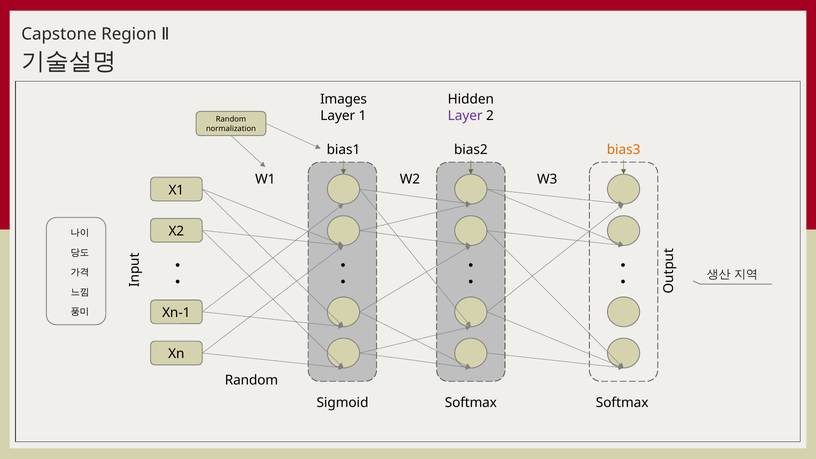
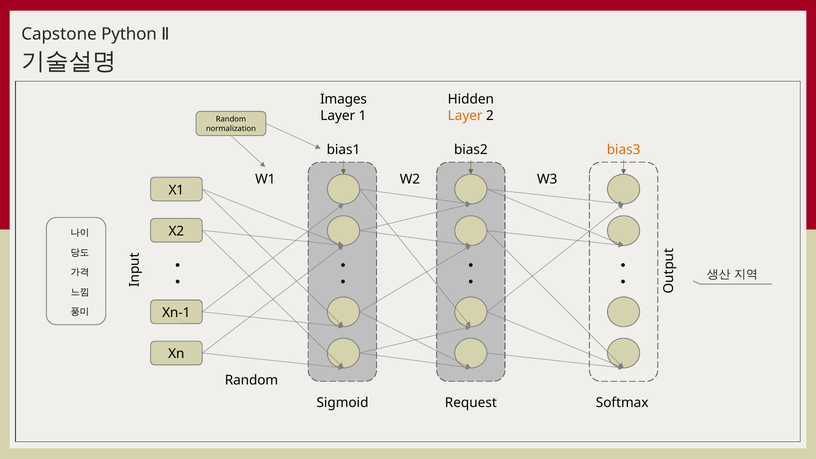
Region: Region -> Python (129, 34)
Layer colour: purple -> orange (465, 116)
Softmax: Softmax -> Request (471, 403)
